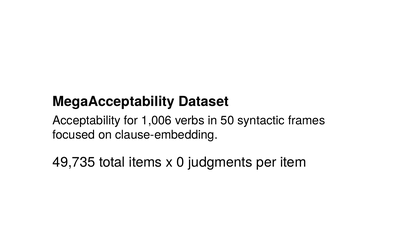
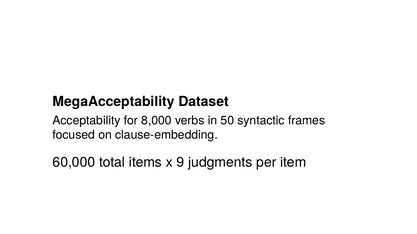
1,006: 1,006 -> 8,000 (156, 121)
49,735: 49,735 -> 60,000 (74, 163)
0: 0 -> 9 (181, 163)
